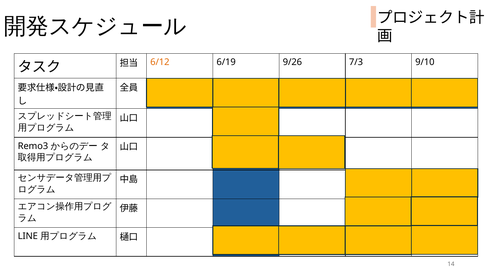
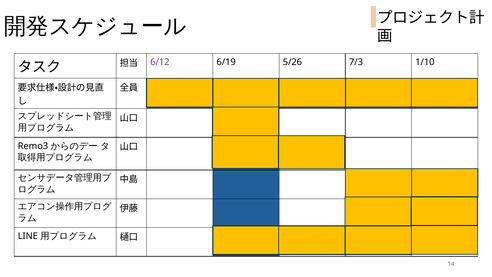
6/12 colour: orange -> purple (160, 62)
9/26: 9/26 -> 5/26 (292, 62)
9/10: 9/10 -> 1/10 (425, 62)
